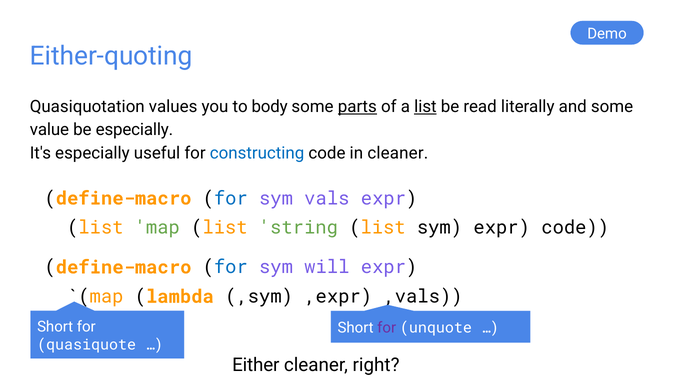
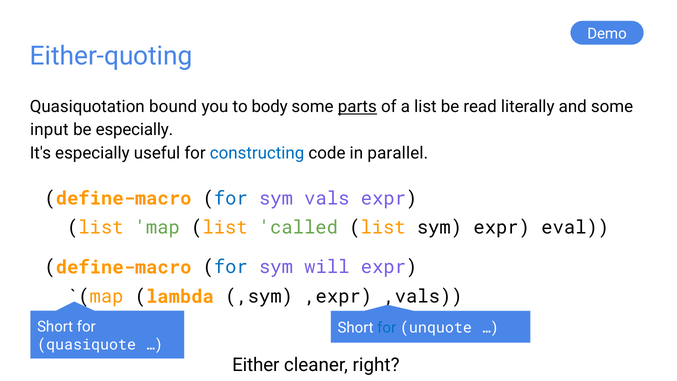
values: values -> bound (173, 106)
list underline: present -> none (425, 106)
value: value -> input (49, 130)
in cleaner: cleaner -> parallel (398, 153)
string: string -> called (298, 228)
expr code: code -> eval (575, 228)
for colour: purple -> blue (387, 328)
